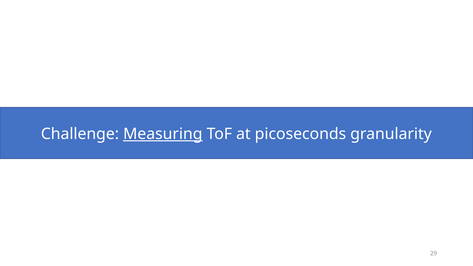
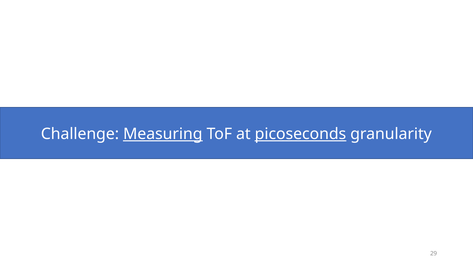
picoseconds underline: none -> present (300, 134)
